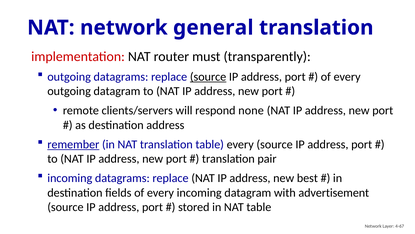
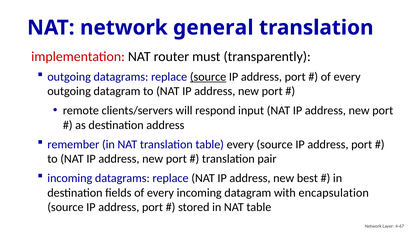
none: none -> input (251, 110)
remember underline: present -> none (73, 144)
advertisement: advertisement -> encapsulation (334, 192)
